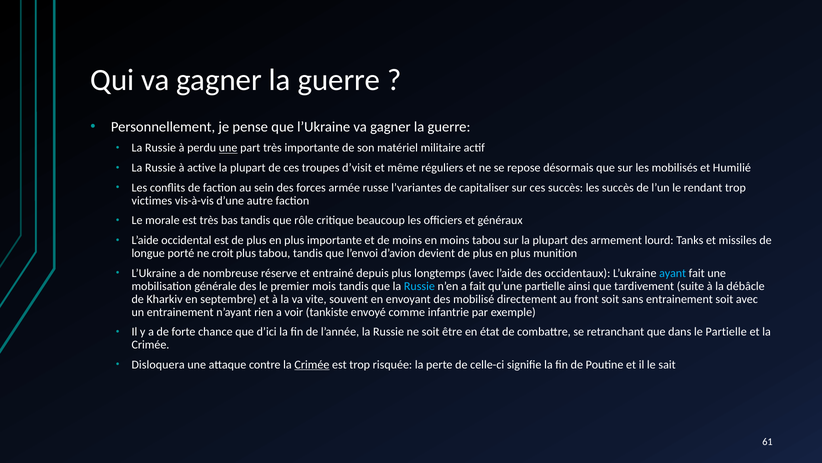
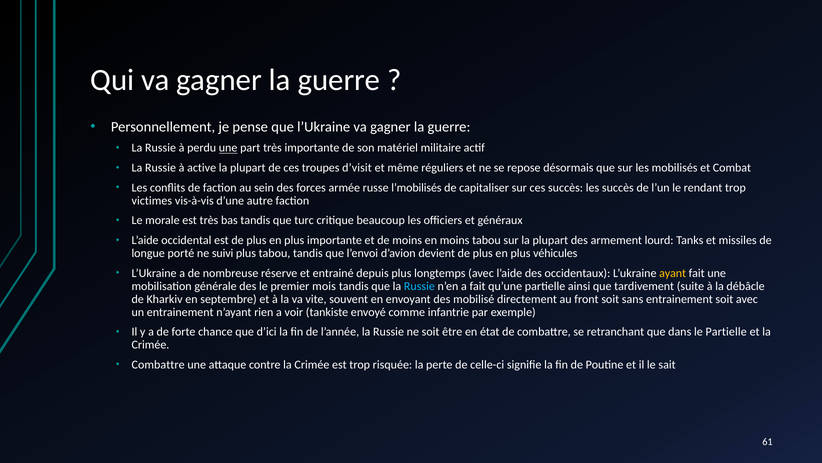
Humilié: Humilié -> Combat (732, 168)
l’variantes: l’variantes -> l’mobilisés (416, 187)
rôle: rôle -> turc (304, 220)
croit: croit -> suivi (223, 253)
munition: munition -> véhicules (555, 253)
ayant colour: light blue -> yellow (673, 273)
Disloquera: Disloquera -> Combattre (158, 364)
Crimée underline: present -> none (312, 364)
